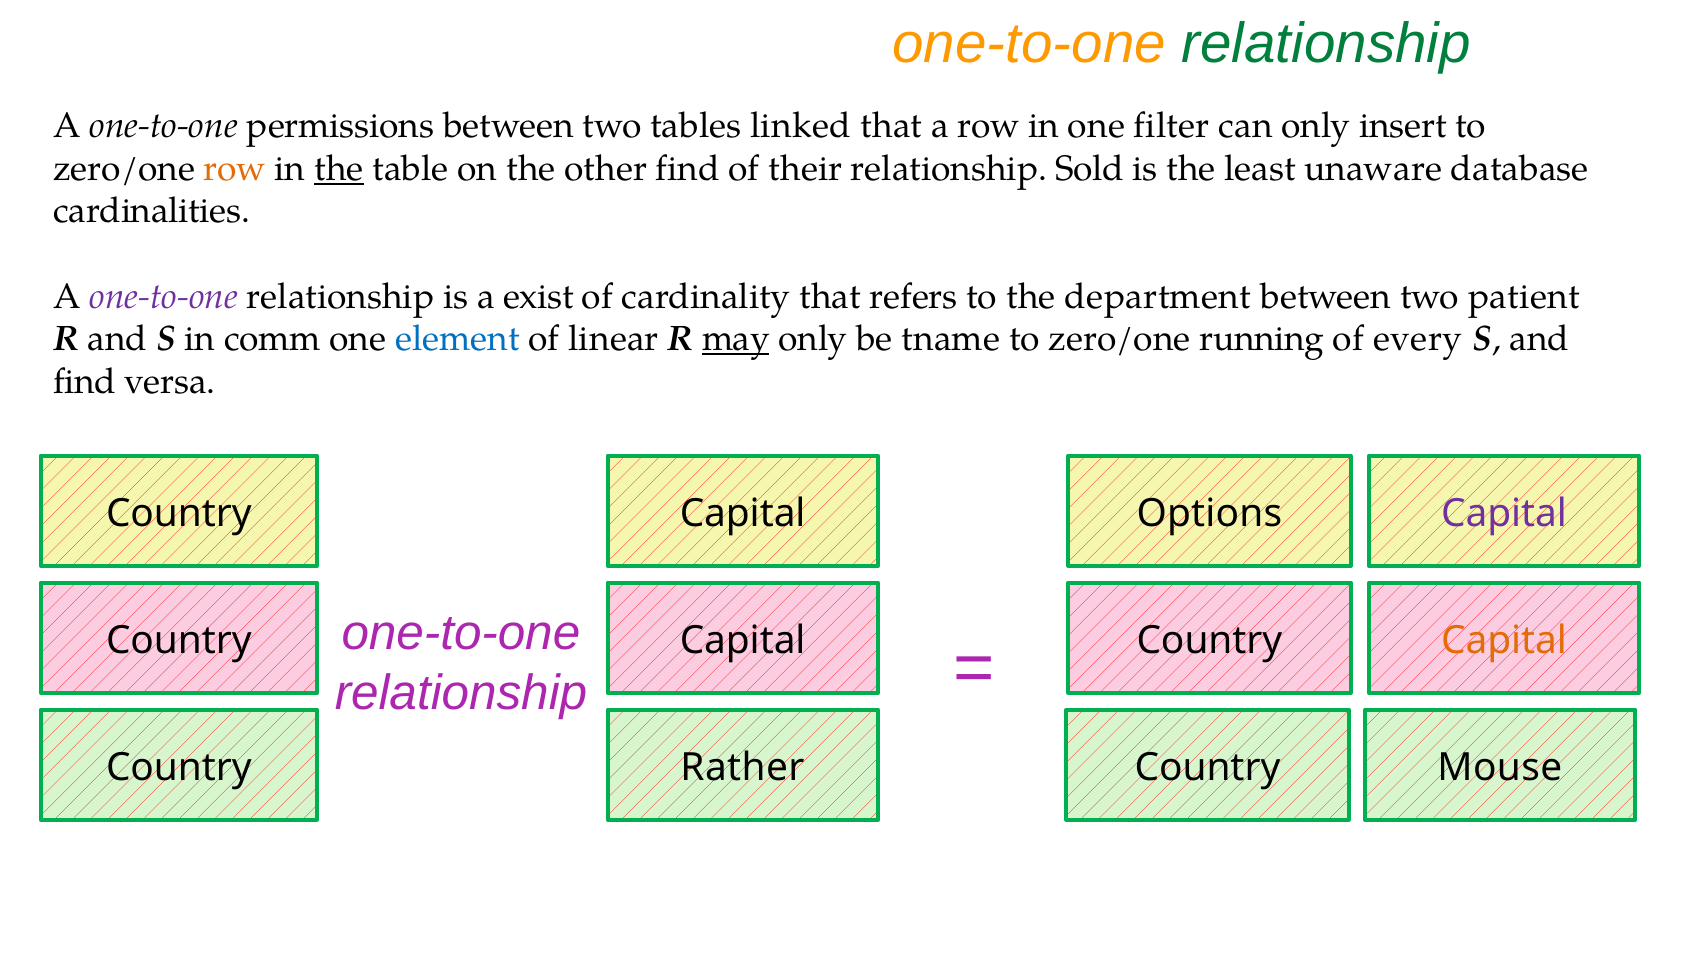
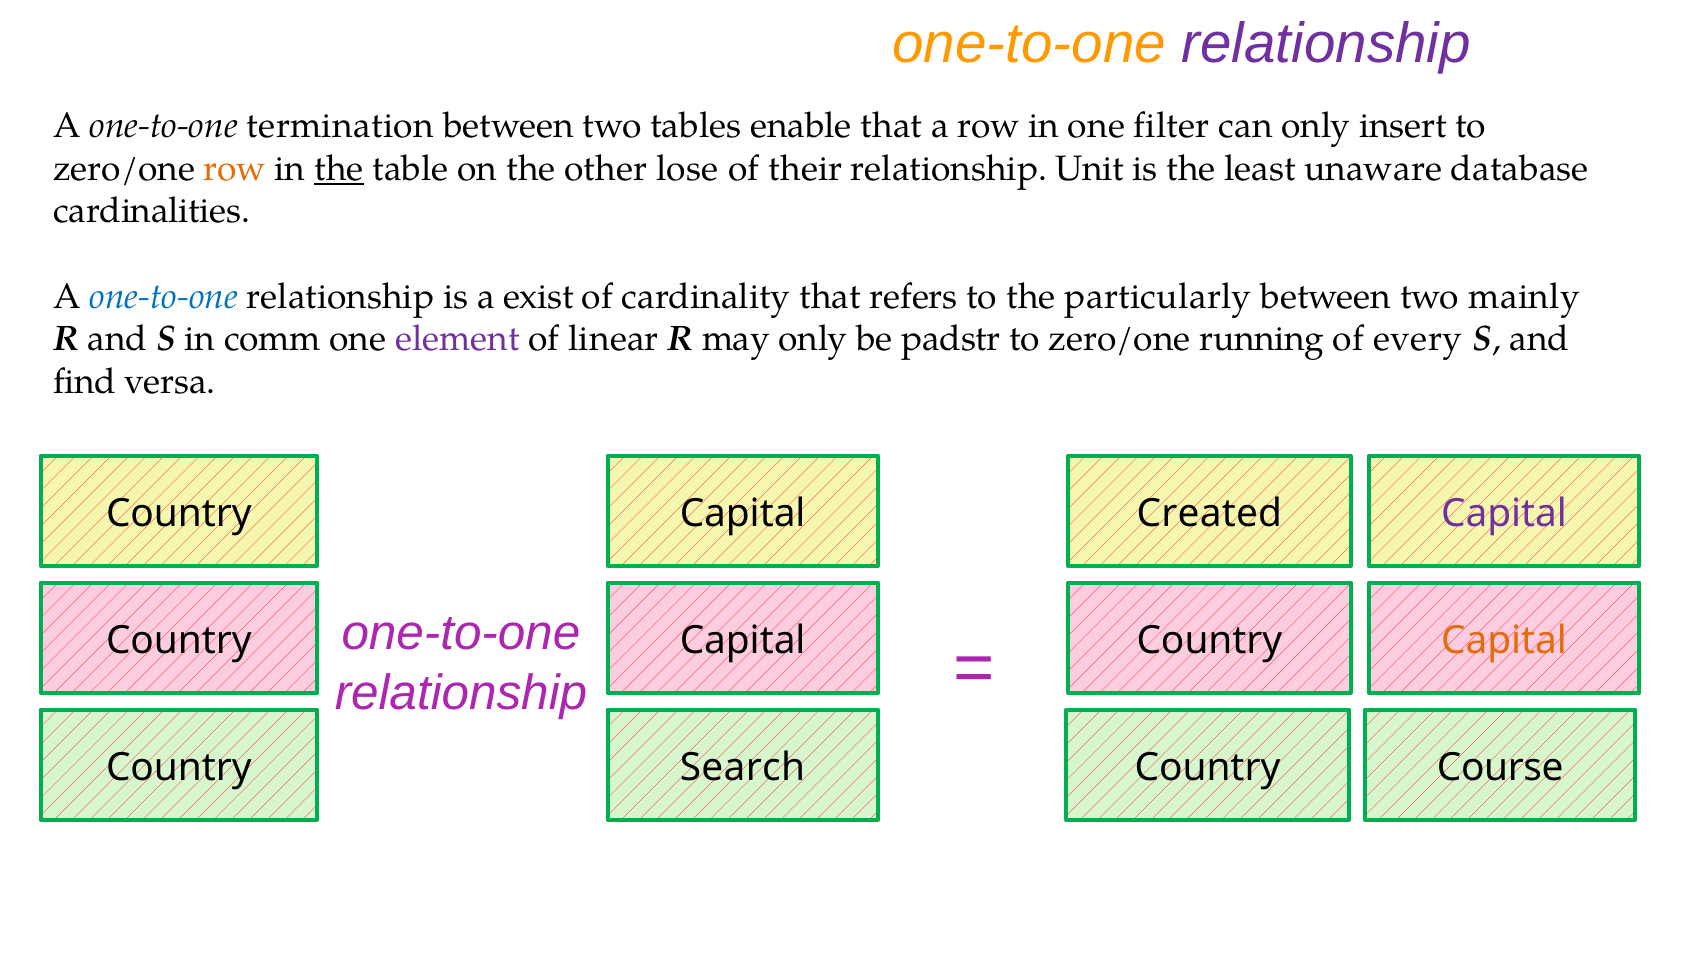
relationship colour: green -> purple (1326, 44)
permissions: permissions -> termination (340, 126)
linked: linked -> enable (801, 126)
other find: find -> lose (688, 169)
Sold: Sold -> Unit (1090, 169)
one-to-one colour: purple -> blue (164, 297)
department: department -> particularly (1158, 297)
patient: patient -> mainly (1524, 297)
element colour: blue -> purple (457, 339)
may underline: present -> none (736, 339)
tname: tname -> padstr (951, 339)
Options: Options -> Created (1209, 514)
Rather: Rather -> Search (742, 767)
Mouse: Mouse -> Course (1500, 767)
